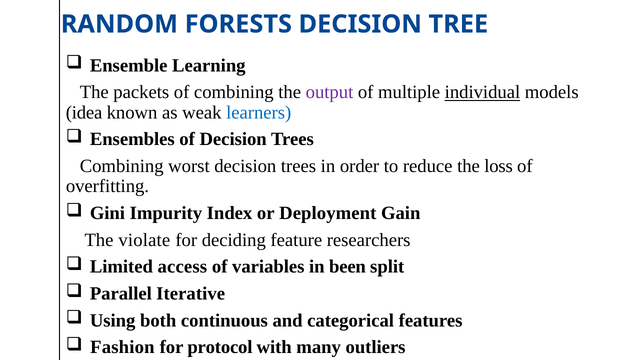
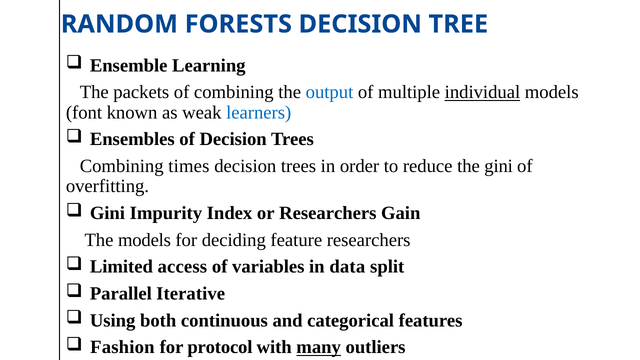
output colour: purple -> blue (330, 92)
idea: idea -> font (84, 112)
worst: worst -> times (189, 166)
the loss: loss -> gini (499, 166)
or Deployment: Deployment -> Researchers (328, 213)
The violate: violate -> models (144, 240)
been: been -> data (347, 267)
many underline: none -> present (319, 347)
